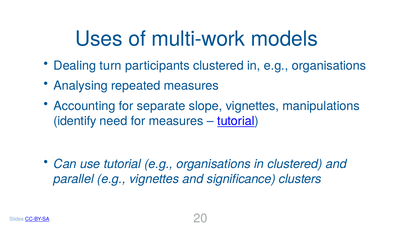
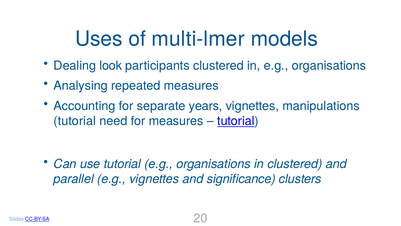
multi-work: multi-work -> multi-lmer (198, 39)
turn: turn -> look (111, 66)
slope: slope -> years (206, 106)
identify: identify -> tutorial (75, 121)
